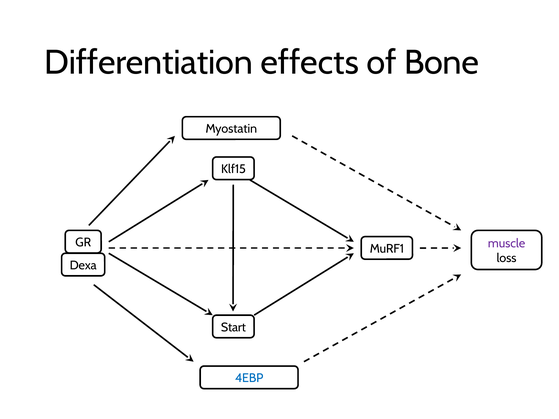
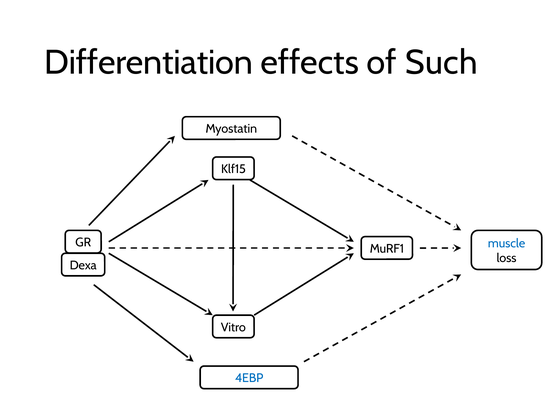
Bone: Bone -> Such (441, 63)
muscle colour: purple -> blue (507, 243)
Start: Start -> Vitro (233, 327)
